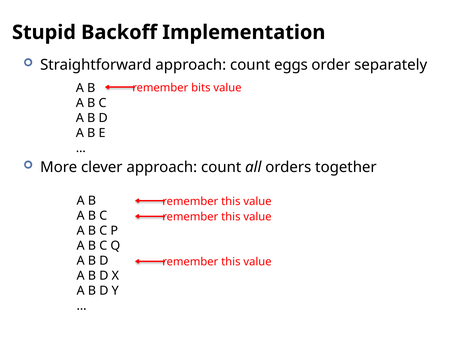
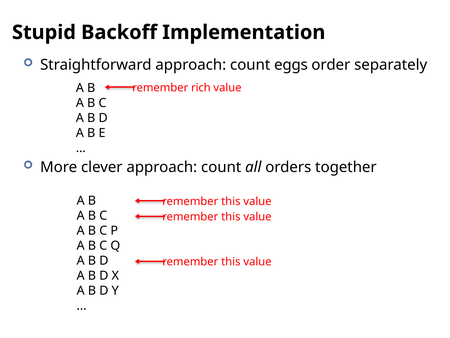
bits: bits -> rich (201, 88)
